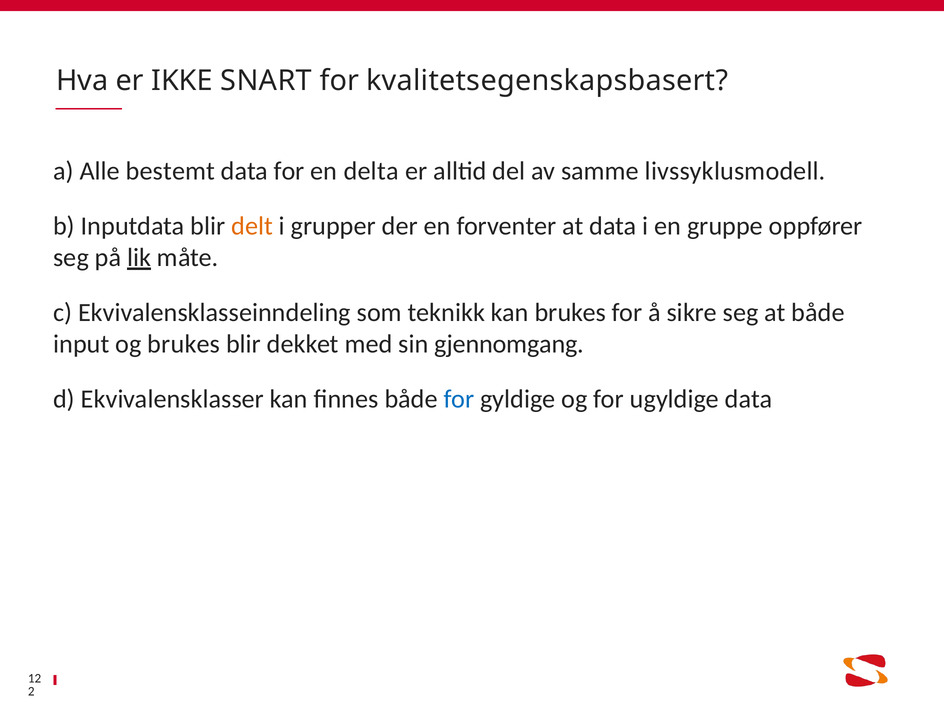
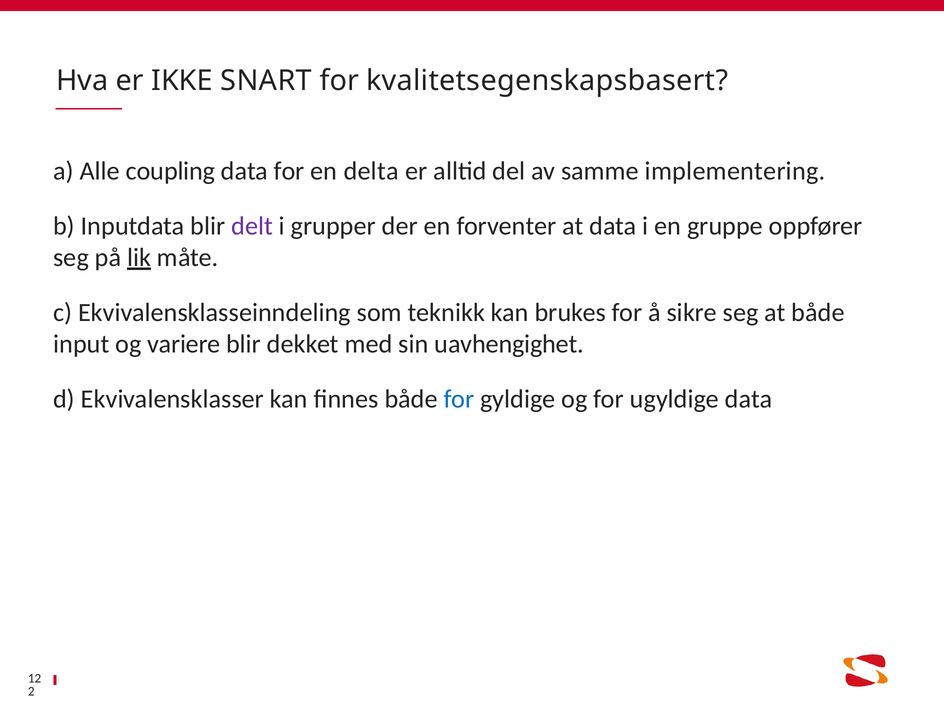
bestemt: bestemt -> coupling (171, 171)
livssyklusmodell: livssyklusmodell -> implementering (735, 171)
delt colour: orange -> purple (252, 226)
og brukes: brukes -> variere (184, 344)
gjennomgang: gjennomgang -> uavhengighet (509, 344)
